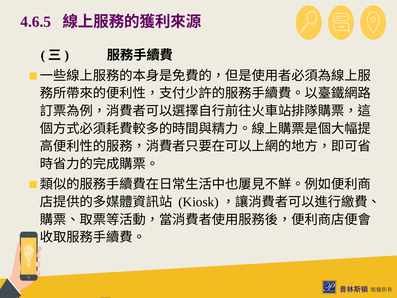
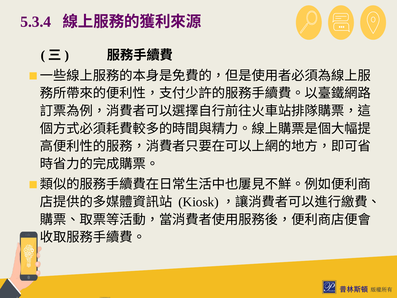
4.6.5: 4.6.5 -> 5.3.4 (36, 22)
